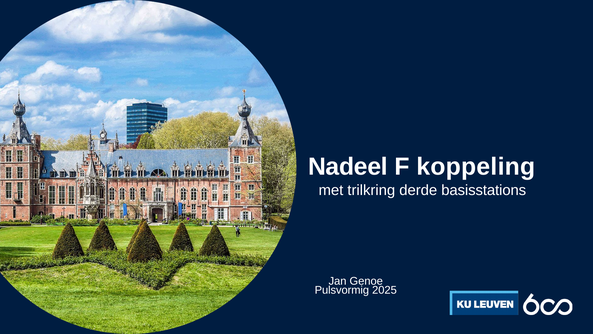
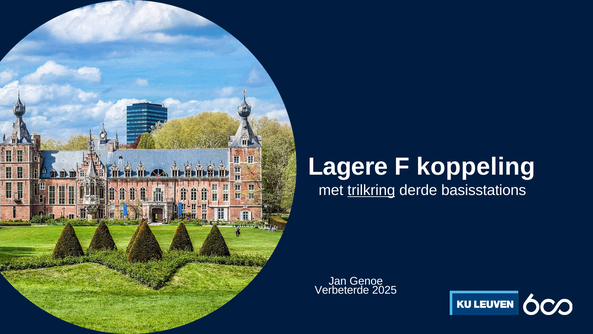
Nadeel: Nadeel -> Lagere (348, 167)
trilkring underline: none -> present (371, 190)
Pulsvormig: Pulsvormig -> Verbeterde (342, 290)
